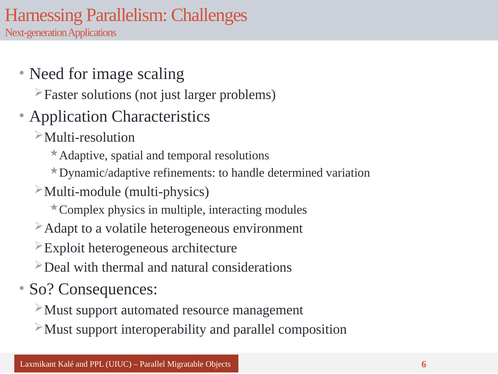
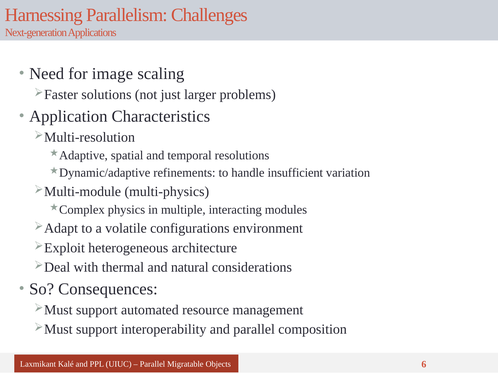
determined: determined -> insufficient (295, 173)
volatile heterogeneous: heterogeneous -> configurations (190, 228)
